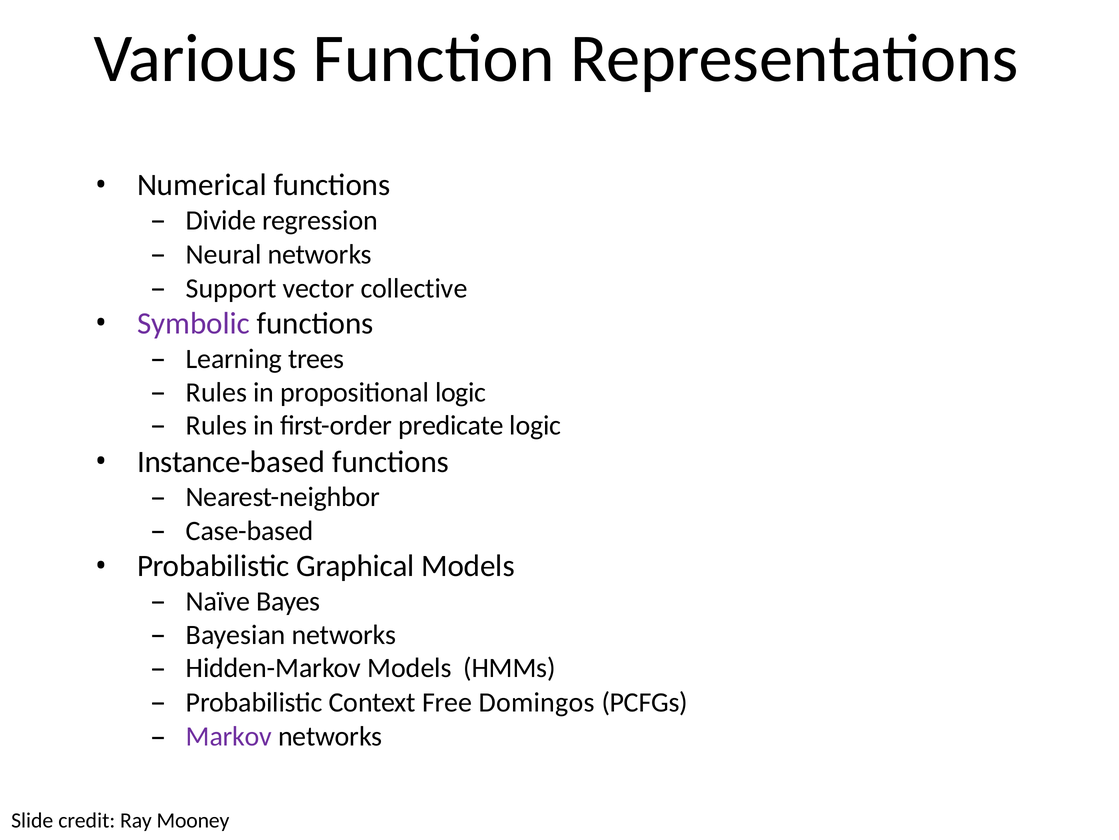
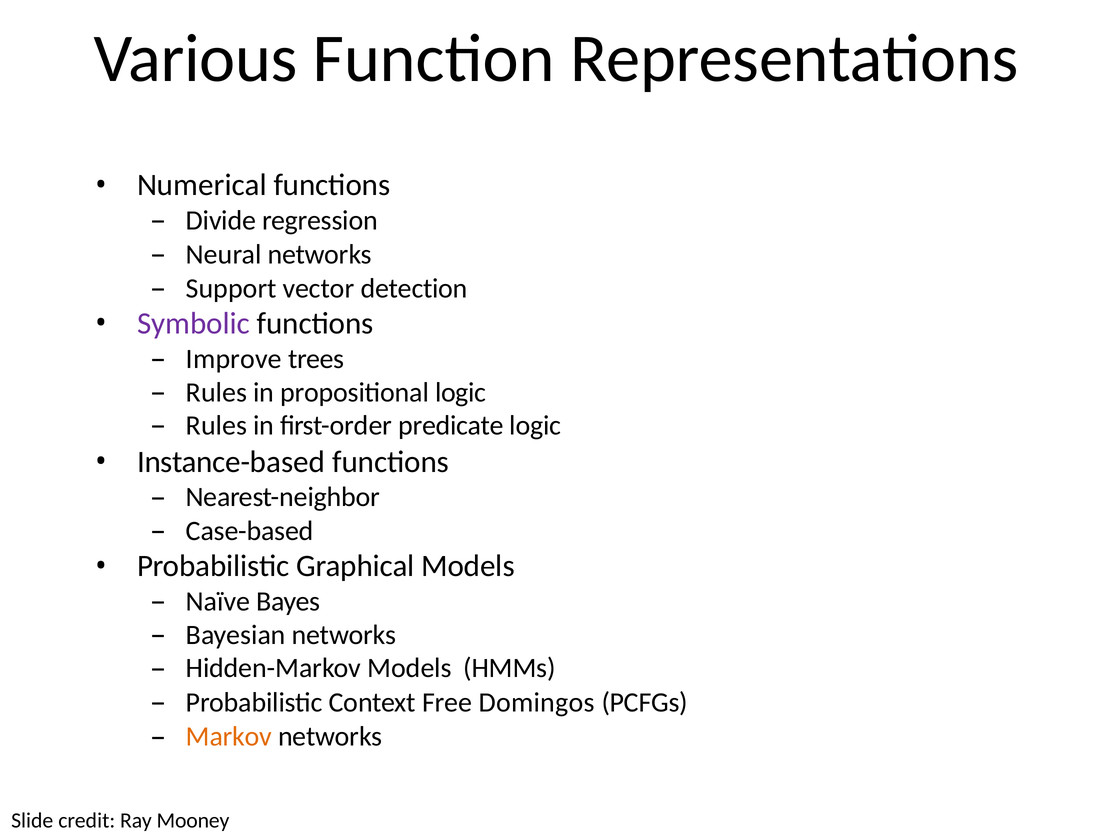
collective: collective -> detection (414, 288)
Learning: Learning -> Improve (234, 358)
Markov colour: purple -> orange (229, 736)
